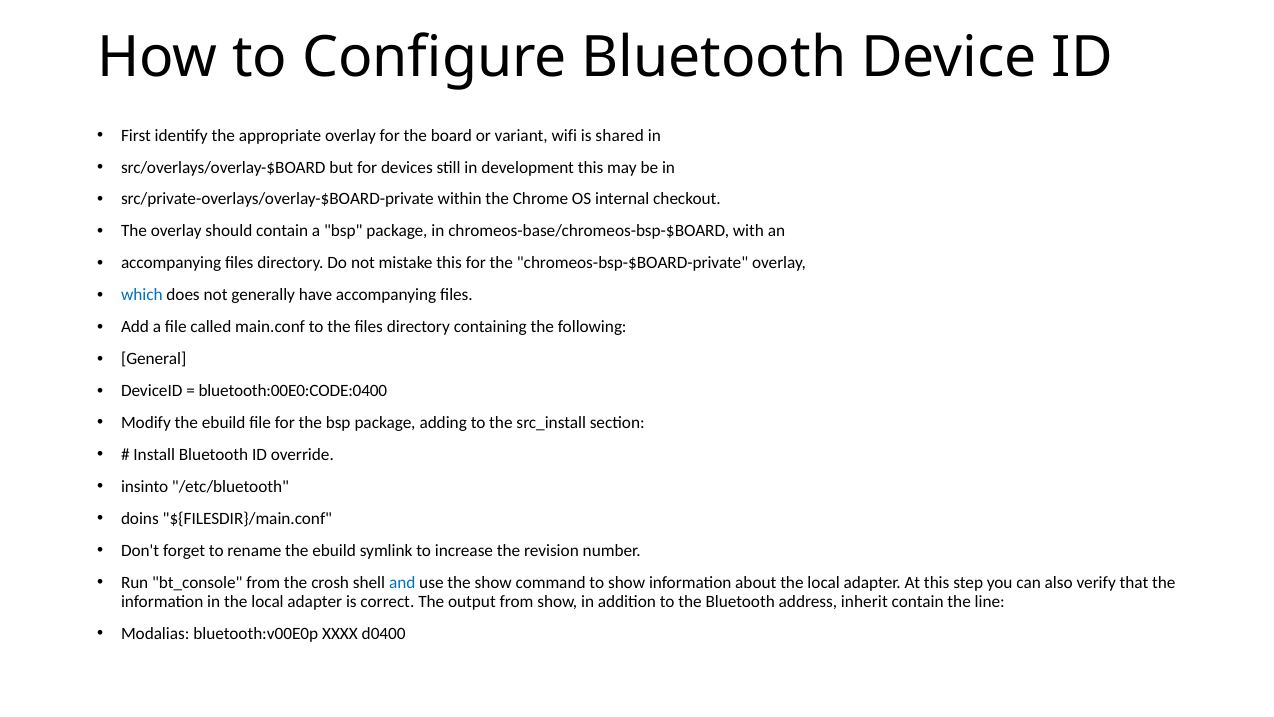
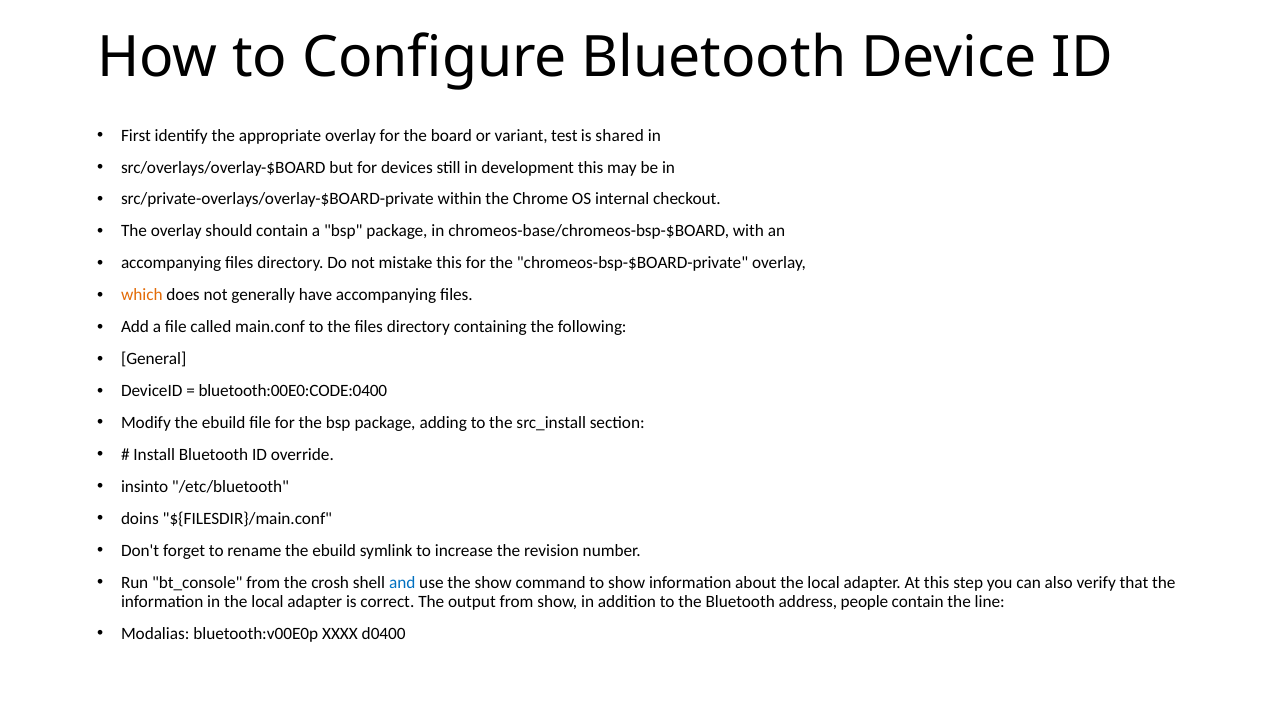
wifi: wifi -> test (564, 135)
which colour: blue -> orange (142, 295)
inherit: inherit -> people (864, 601)
